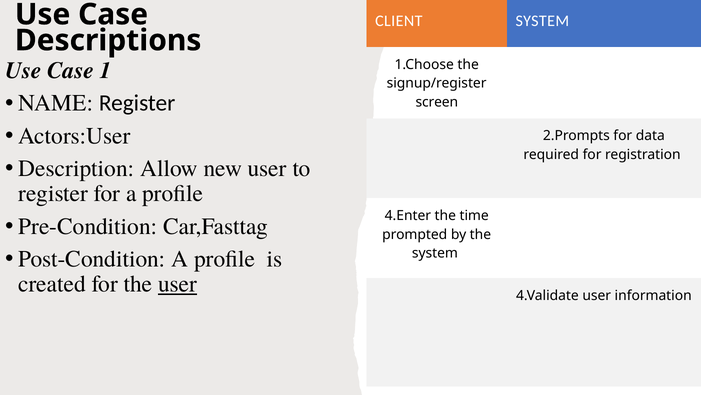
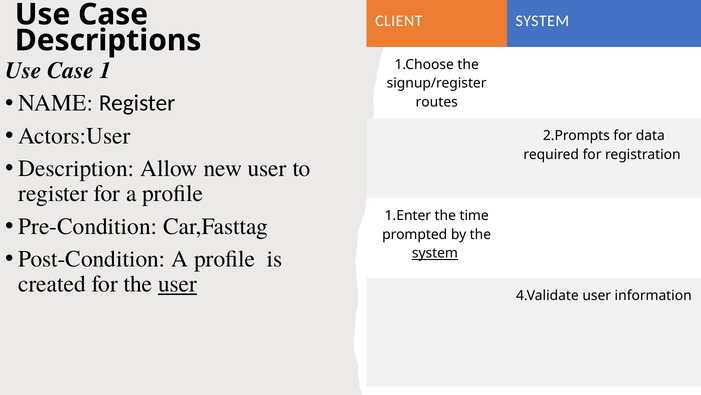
screen: screen -> routes (437, 102)
4.Enter: 4.Enter -> 1.Enter (408, 215)
system underline: none -> present (435, 253)
